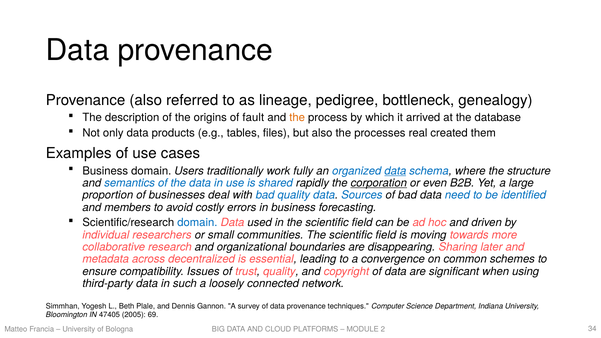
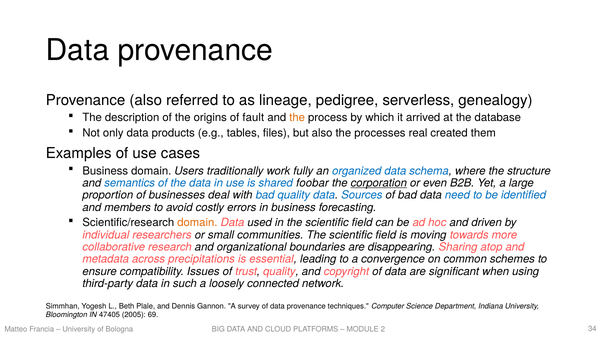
bottleneck: bottleneck -> serverless (418, 100)
data underline: present -> none (395, 171)
rapidly: rapidly -> foobar (312, 183)
domain colour: blue -> orange (197, 223)
later: later -> atop (492, 247)
decentralized: decentralized -> precipitations (202, 259)
